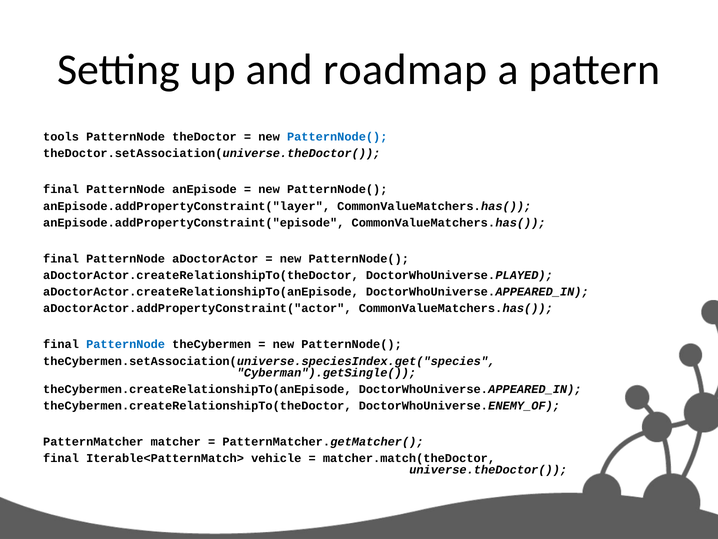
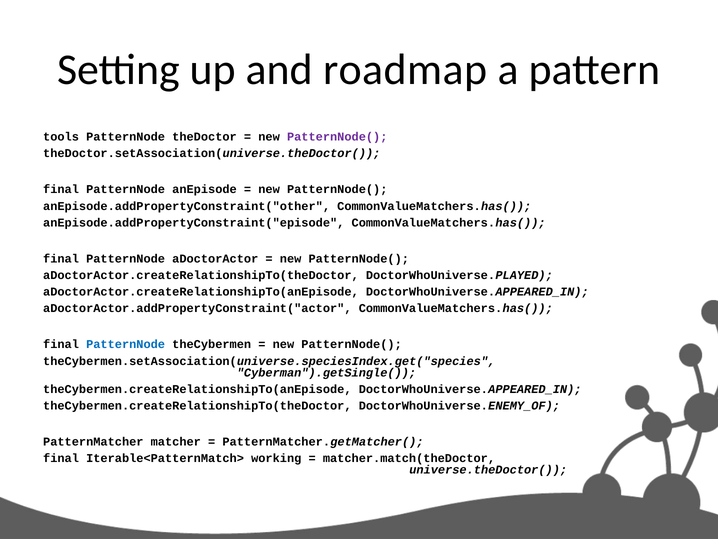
PatternNode( colour: blue -> purple (337, 137)
anEpisode.addPropertyConstraint("layer: anEpisode.addPropertyConstraint("layer -> anEpisode.addPropertyConstraint("other (187, 206)
vehicle: vehicle -> working (276, 458)
